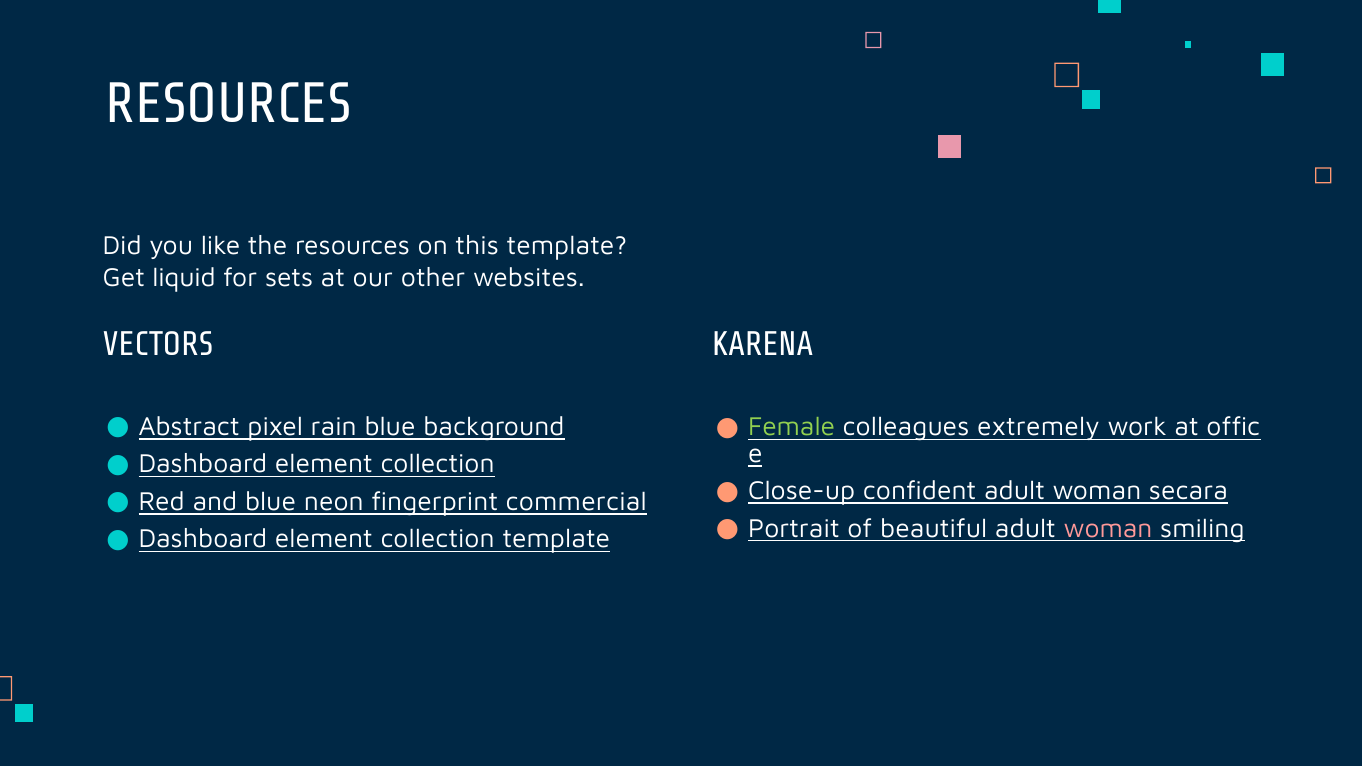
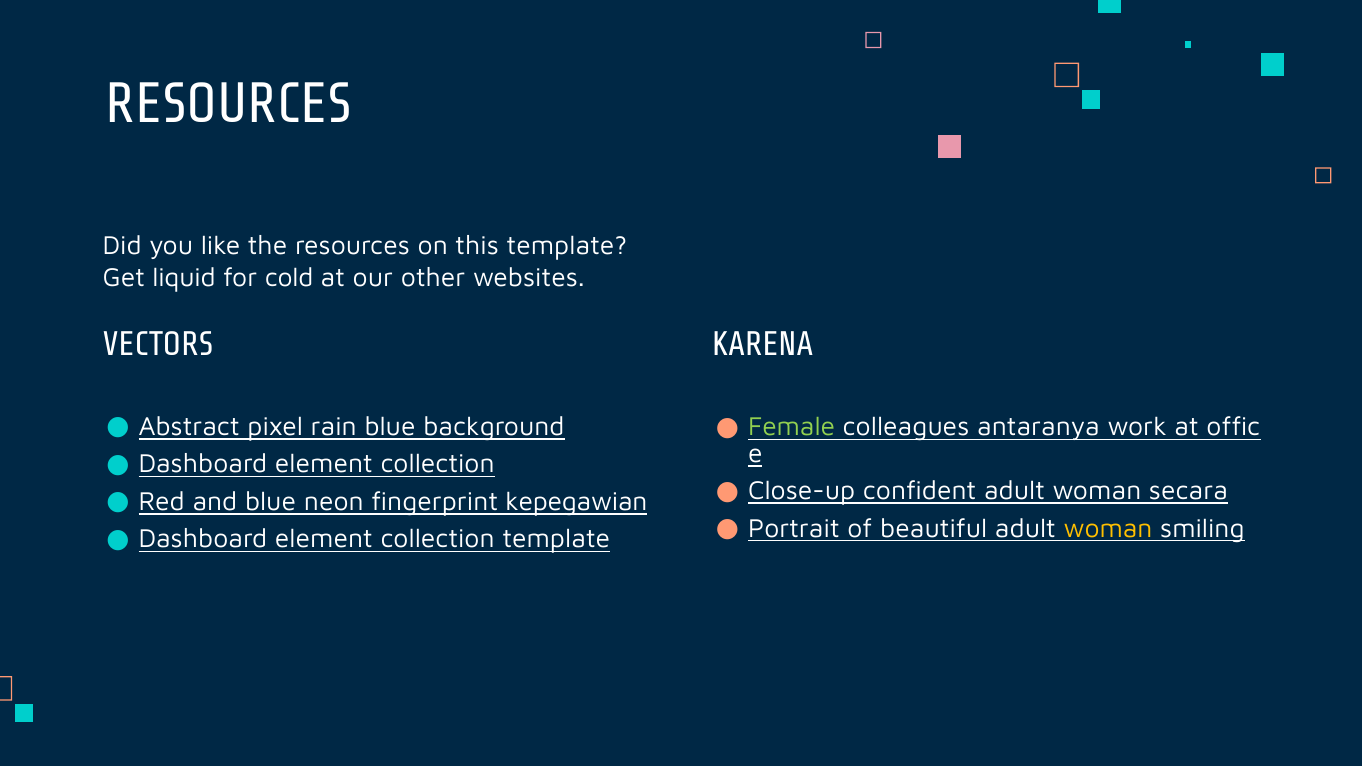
sets: sets -> cold (289, 277)
extremely: extremely -> antaranya (1039, 427)
commercial: commercial -> kepegawian (576, 502)
woman colour: pink -> yellow (1108, 528)
